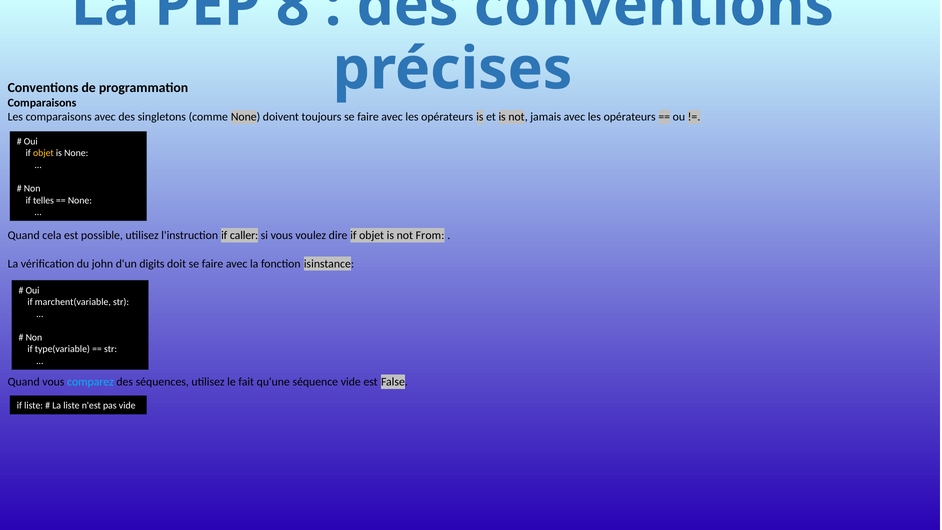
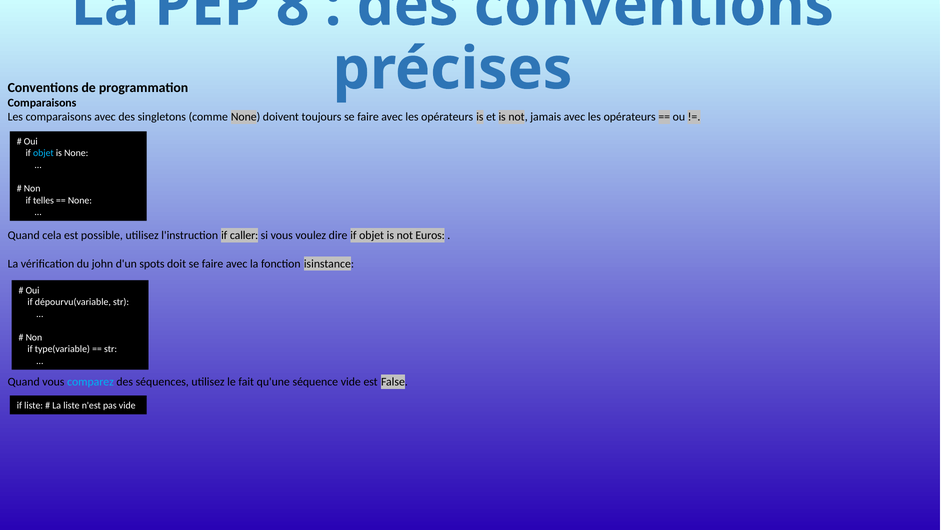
objet colour: yellow -> light blue (43, 153)
From: From -> Euros (430, 235)
digits: digits -> spots (152, 264)
marchent(variable: marchent(variable -> dépourvu(variable (73, 302)
